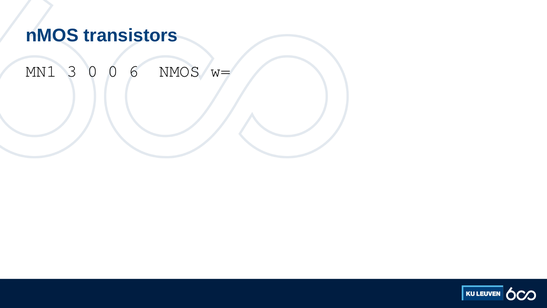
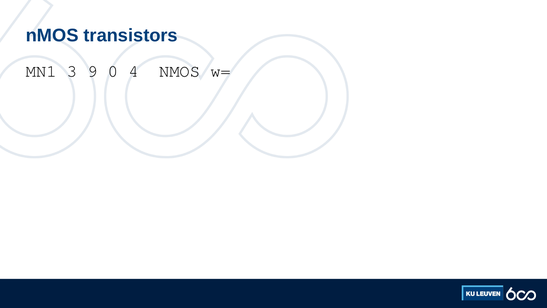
3 0: 0 -> 9 (92, 71)
6: 6 -> 4 (133, 71)
